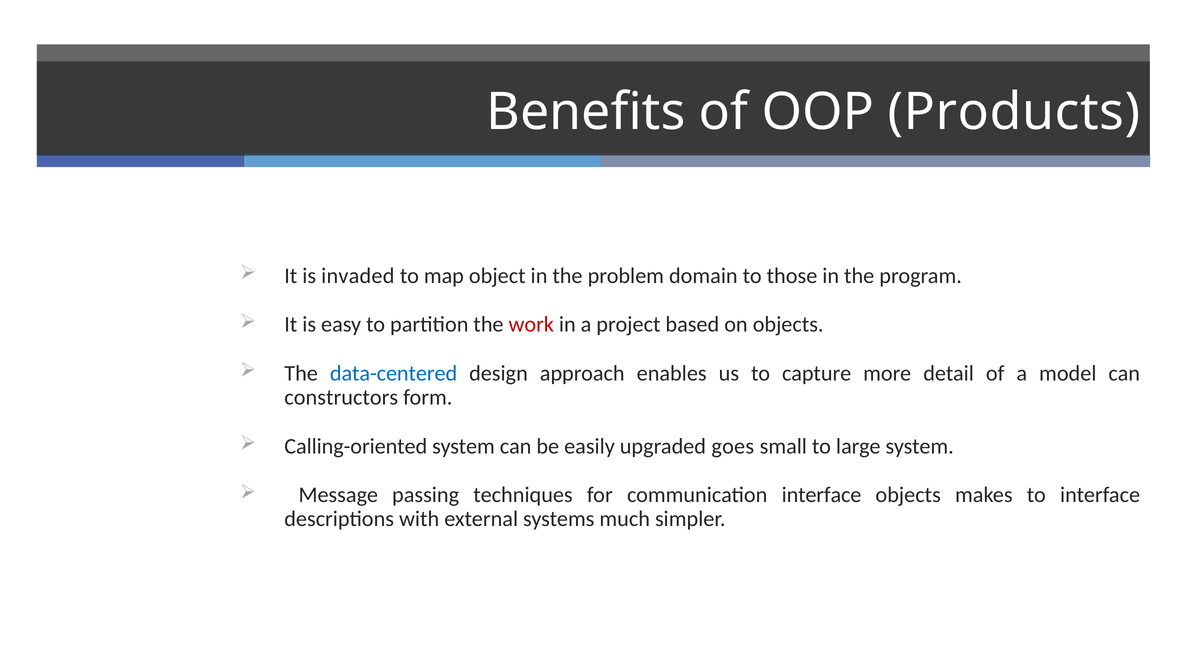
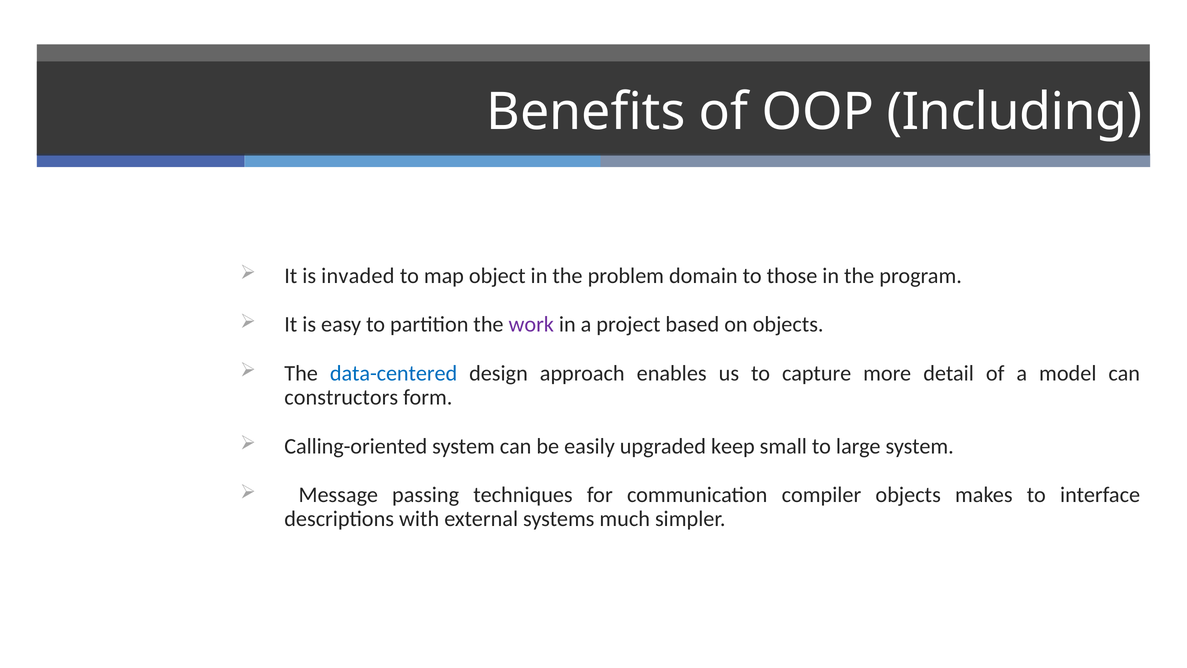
Products: Products -> Including (1015, 112)
work colour: red -> purple (531, 324)
goes: goes -> keep (733, 446)
communication interface: interface -> compiler (821, 495)
